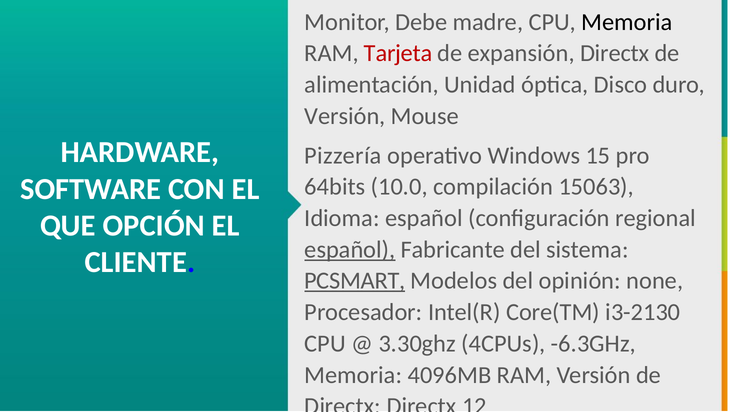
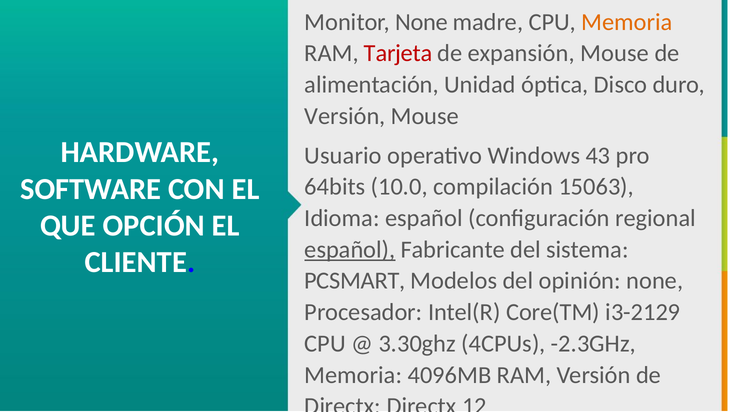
Monitor Debe: Debe -> None (421, 22)
Memoria colour: black -> orange (627, 22)
expansión Directx: Directx -> Mouse (615, 53)
Pizzería: Pizzería -> Usuario (343, 156)
15: 15 -> 43 (598, 156)
PCSMART underline: present -> none (355, 281)
i3-2130: i3-2130 -> i3-2129 (643, 313)
-6.3GHz: -6.3GHz -> -2.3GHz (593, 344)
